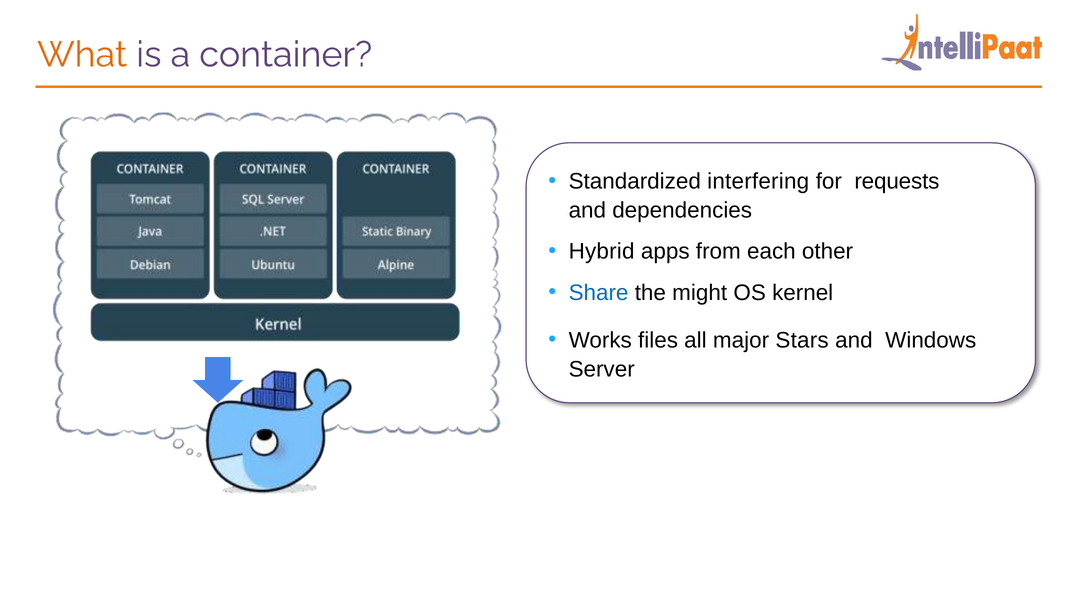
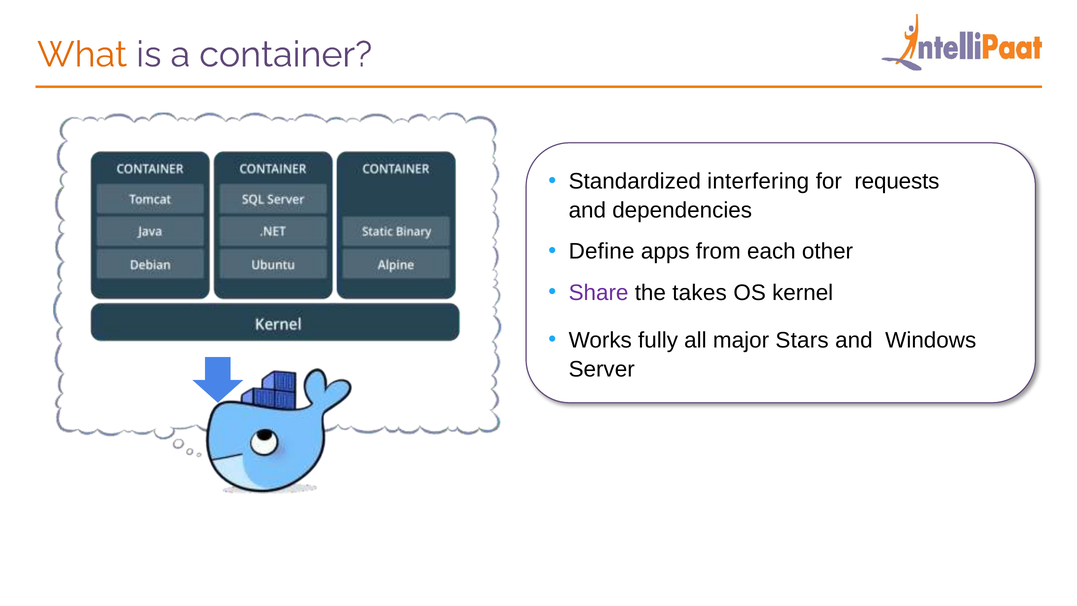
Hybrid: Hybrid -> Define (602, 251)
Share colour: blue -> purple (599, 293)
might: might -> takes (700, 293)
files: files -> fully (658, 340)
